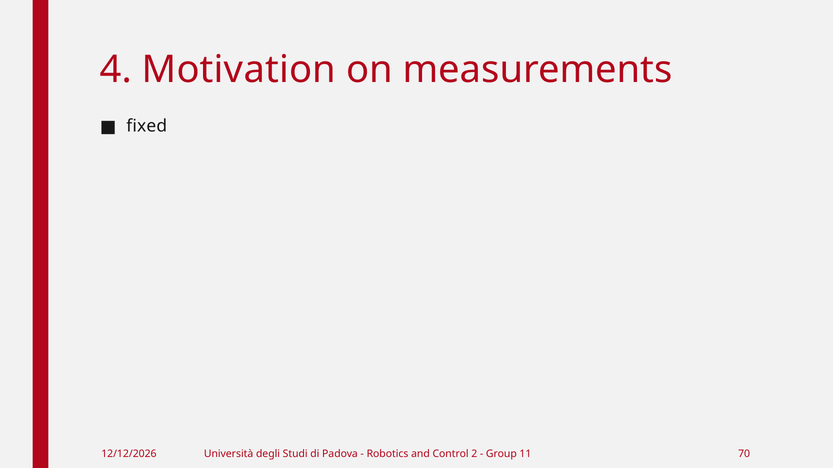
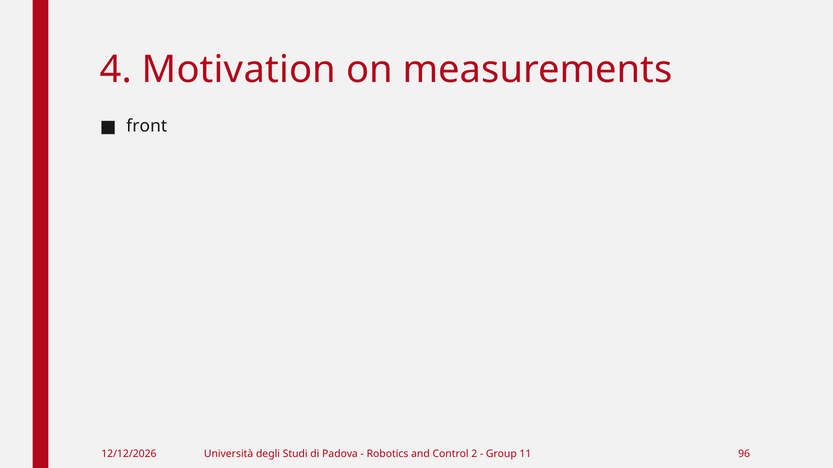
fixed: fixed -> front (147, 126)
70: 70 -> 96 (744, 455)
